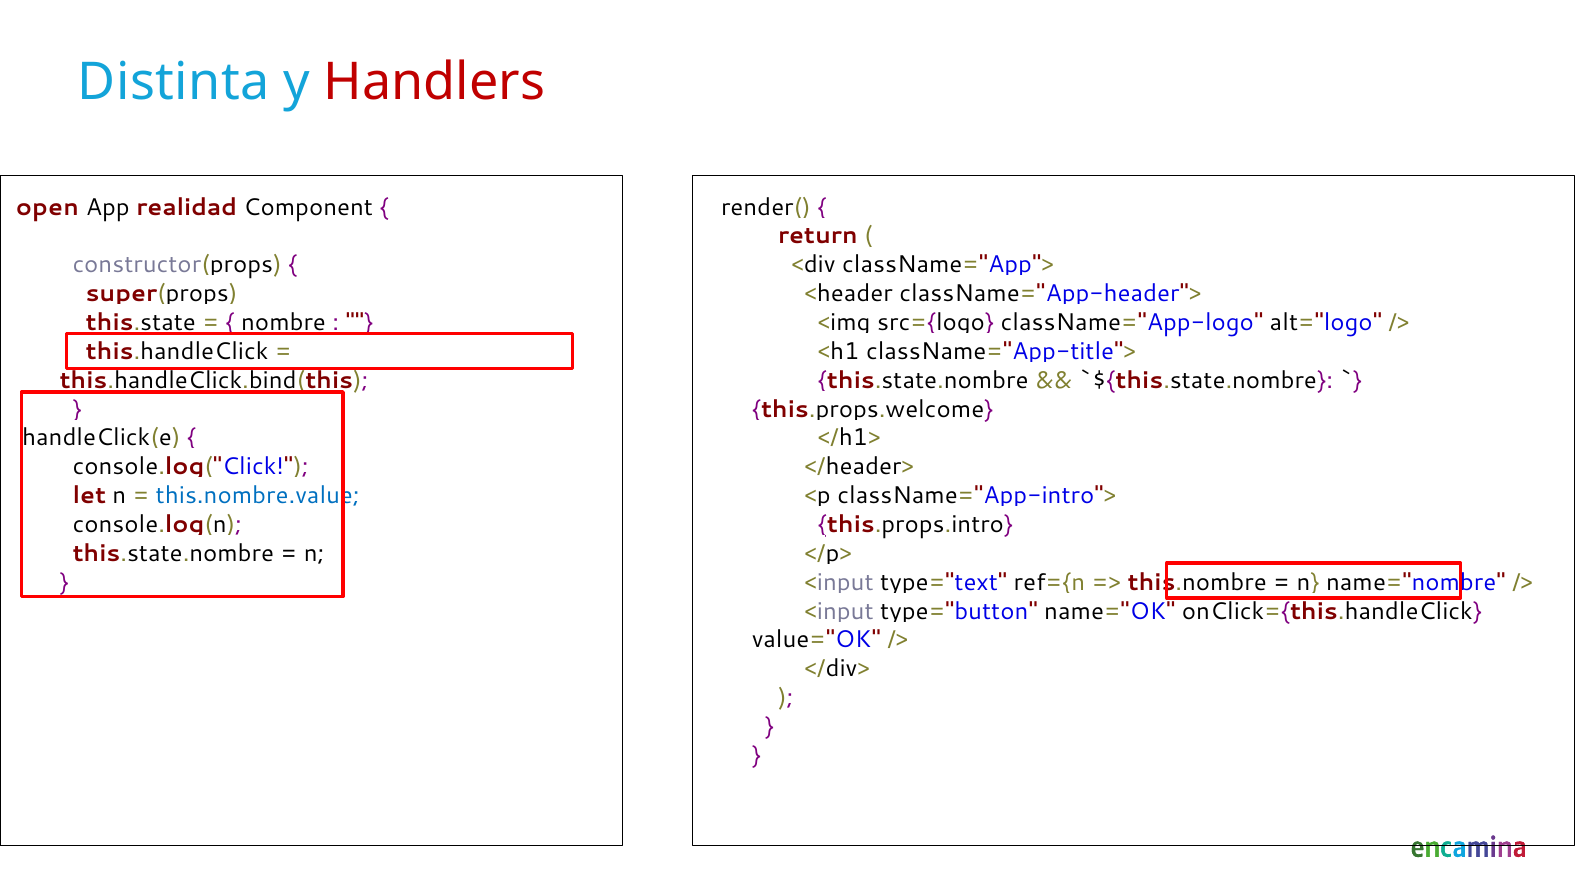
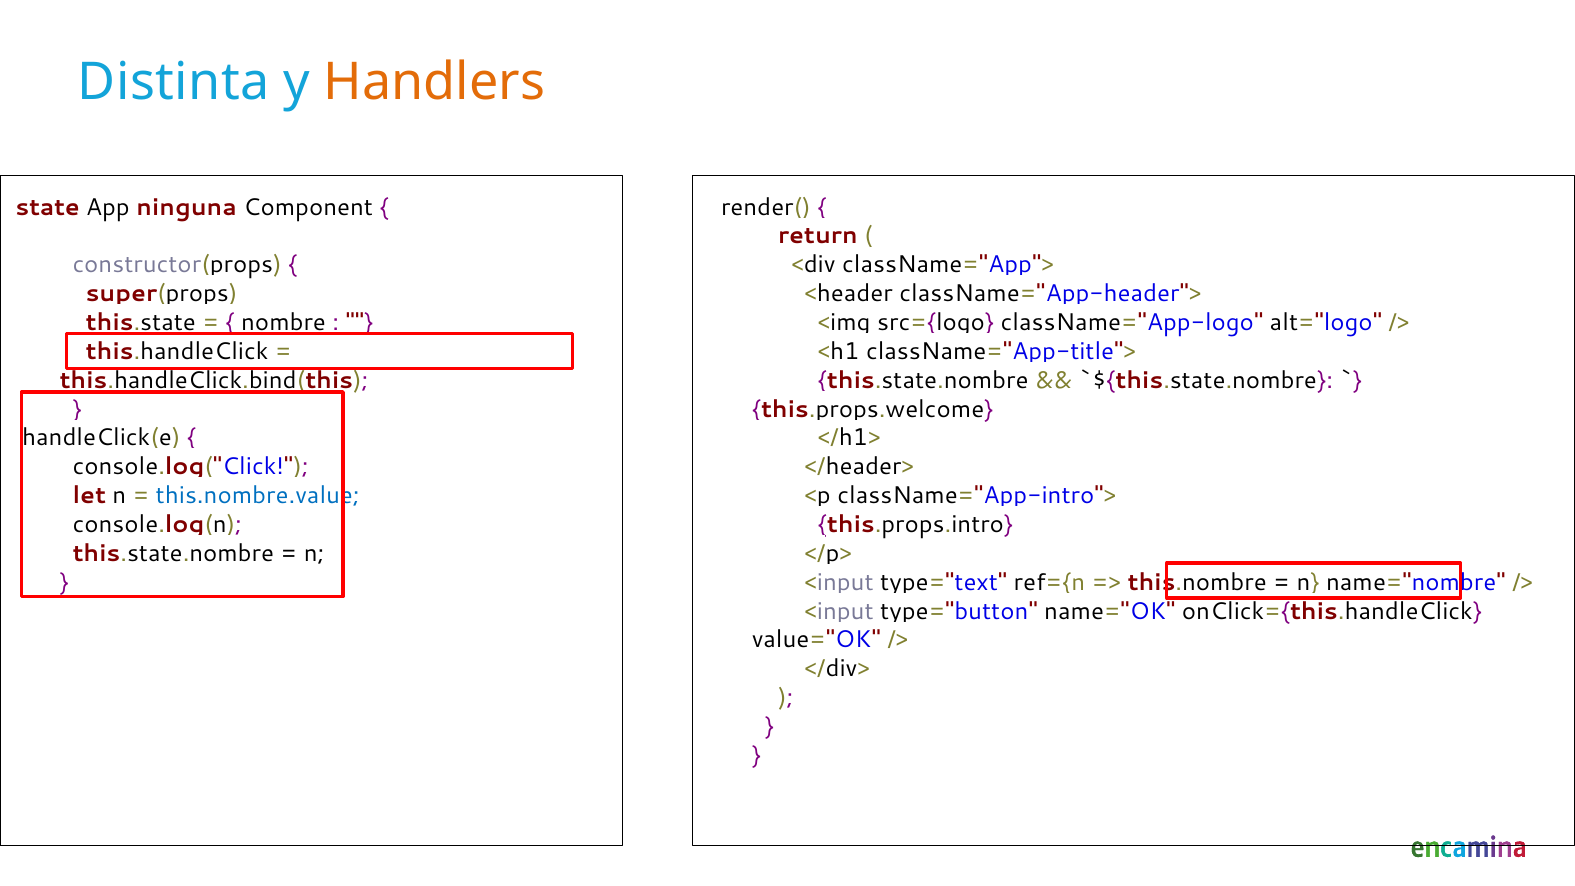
Handlers colour: red -> orange (435, 83)
open: open -> state (48, 207)
realidad: realidad -> ninguna (187, 207)
